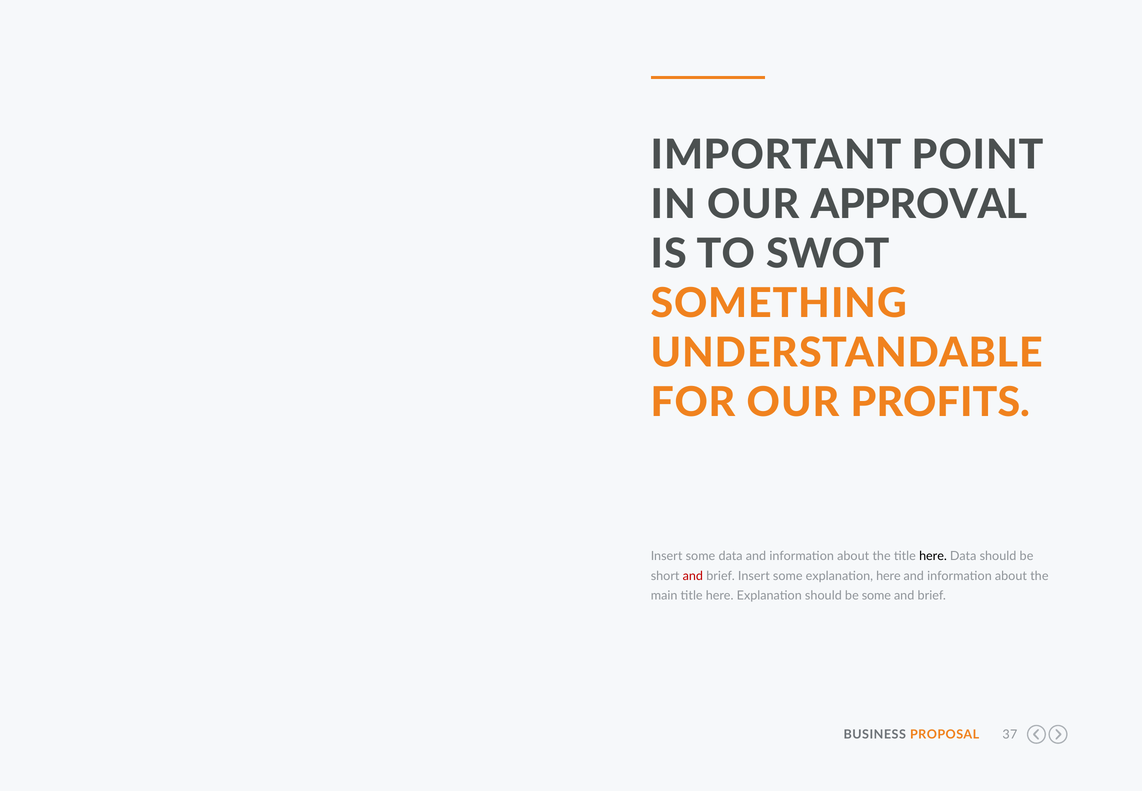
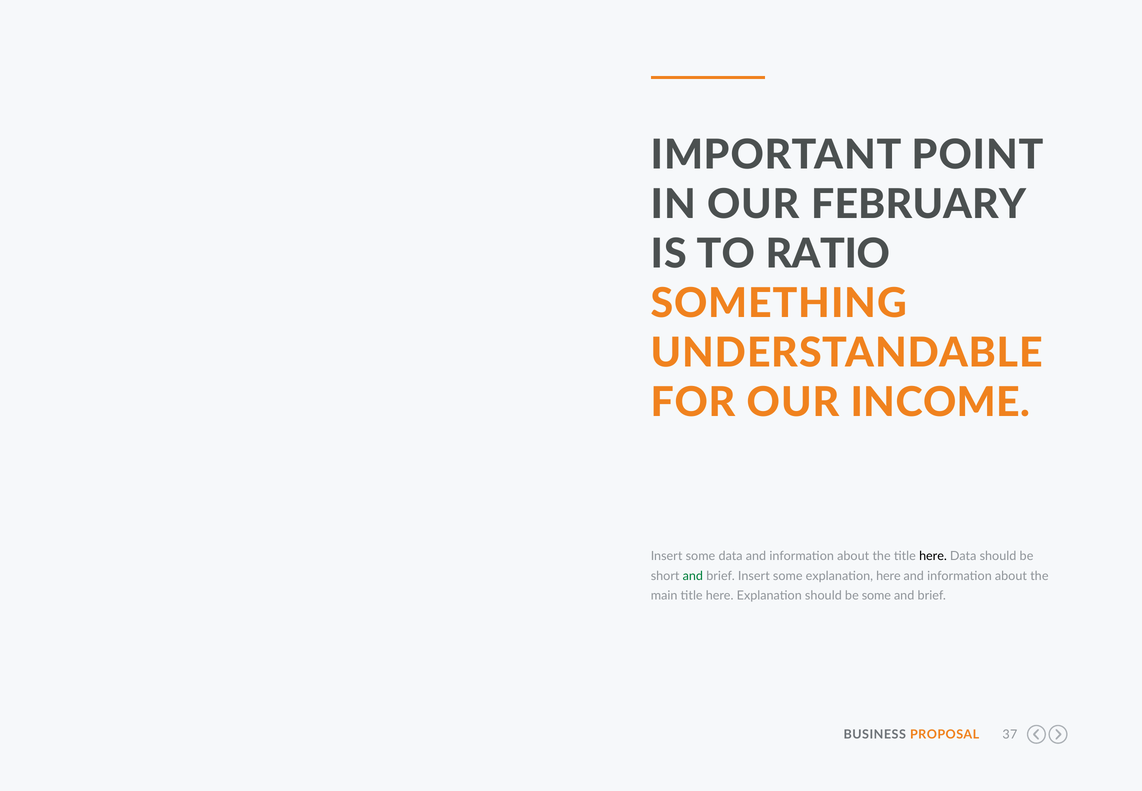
APPROVAL: APPROVAL -> FEBRUARY (919, 205)
SWOT: SWOT -> RATIO (828, 254)
PROFITS: PROFITS -> INCOME (940, 402)
and colour: red -> green (693, 576)
